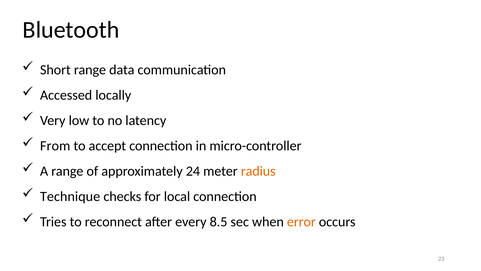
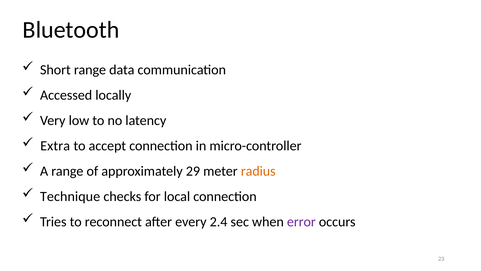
From: From -> Extra (55, 146)
24: 24 -> 29 (193, 171)
8.5: 8.5 -> 2.4 (219, 221)
error colour: orange -> purple (301, 221)
